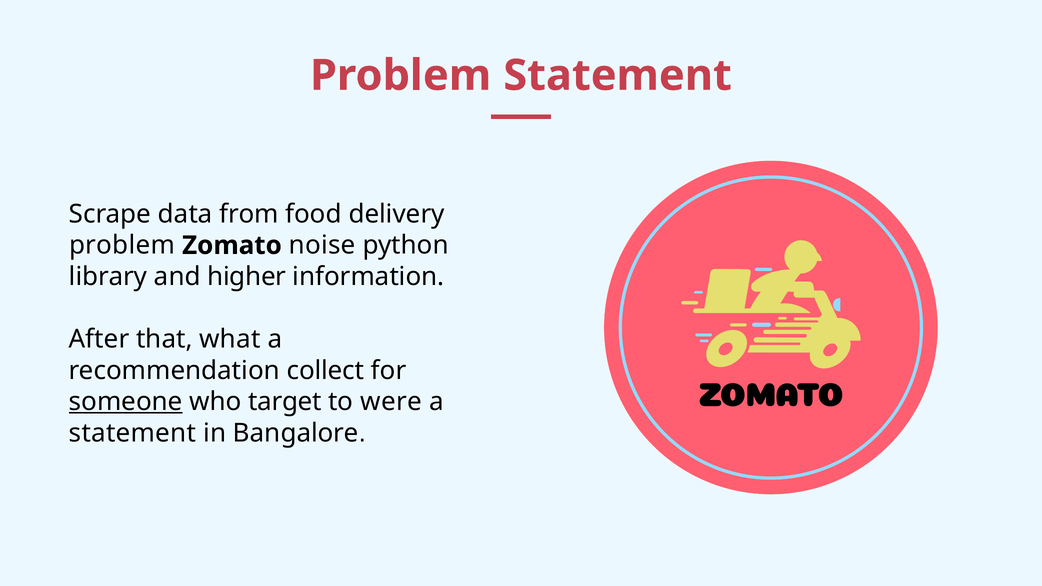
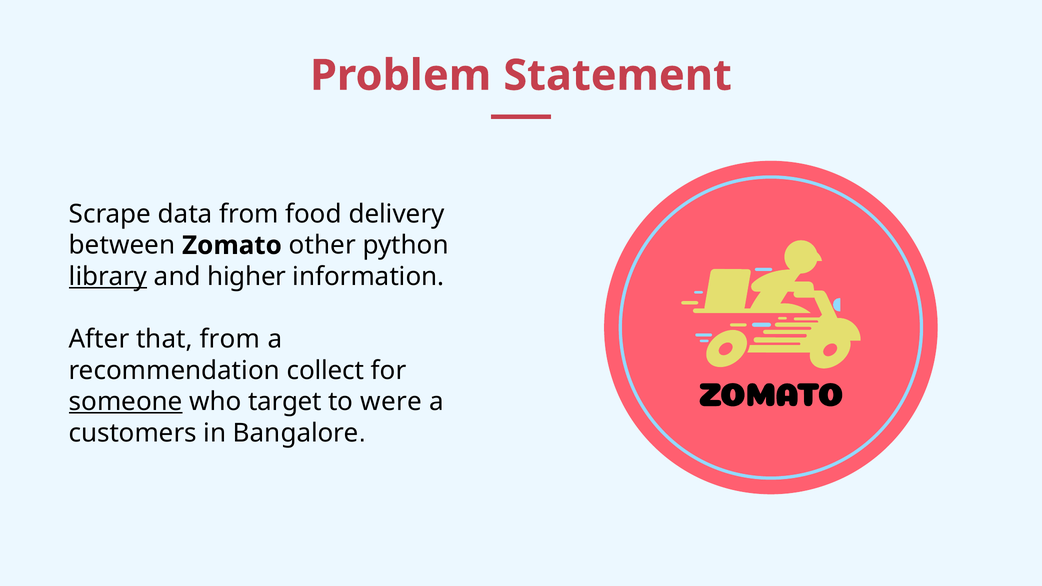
problem: problem -> between (122, 245)
noise: noise -> other (322, 245)
library underline: none -> present (108, 277)
that what: what -> from (230, 339)
statement: statement -> customers (133, 433)
